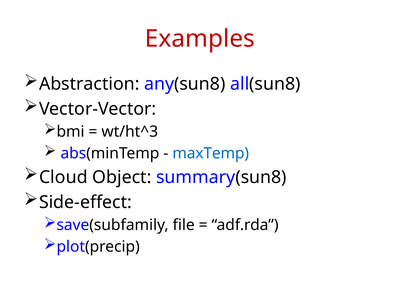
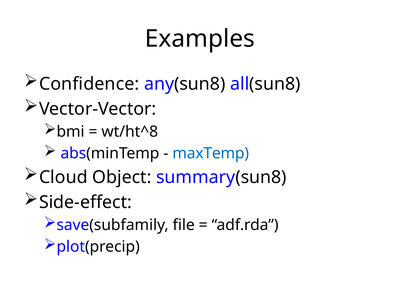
Examples colour: red -> black (200, 39)
Abstraction: Abstraction -> Confidence (89, 84)
wt/ht^3: wt/ht^3 -> wt/ht^8 (130, 132)
